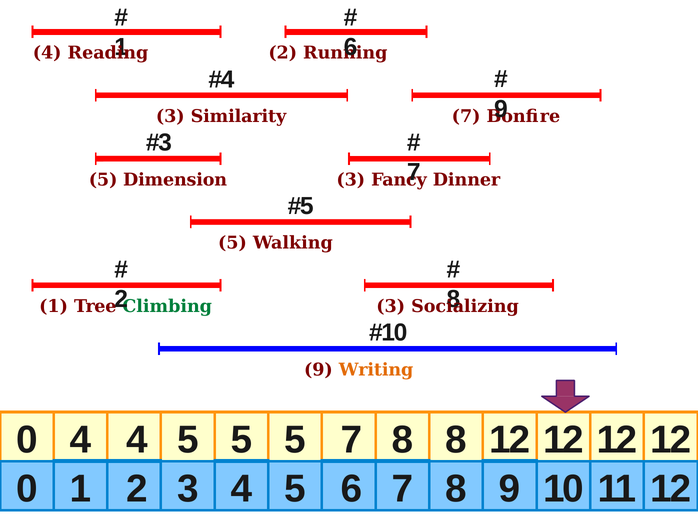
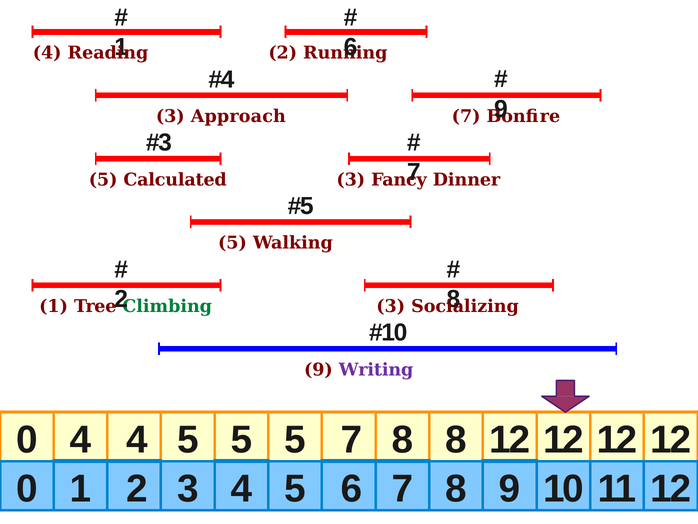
Similarity: Similarity -> Approach (238, 116)
Dimension: Dimension -> Calculated (175, 180)
Writing colour: orange -> purple (376, 370)
